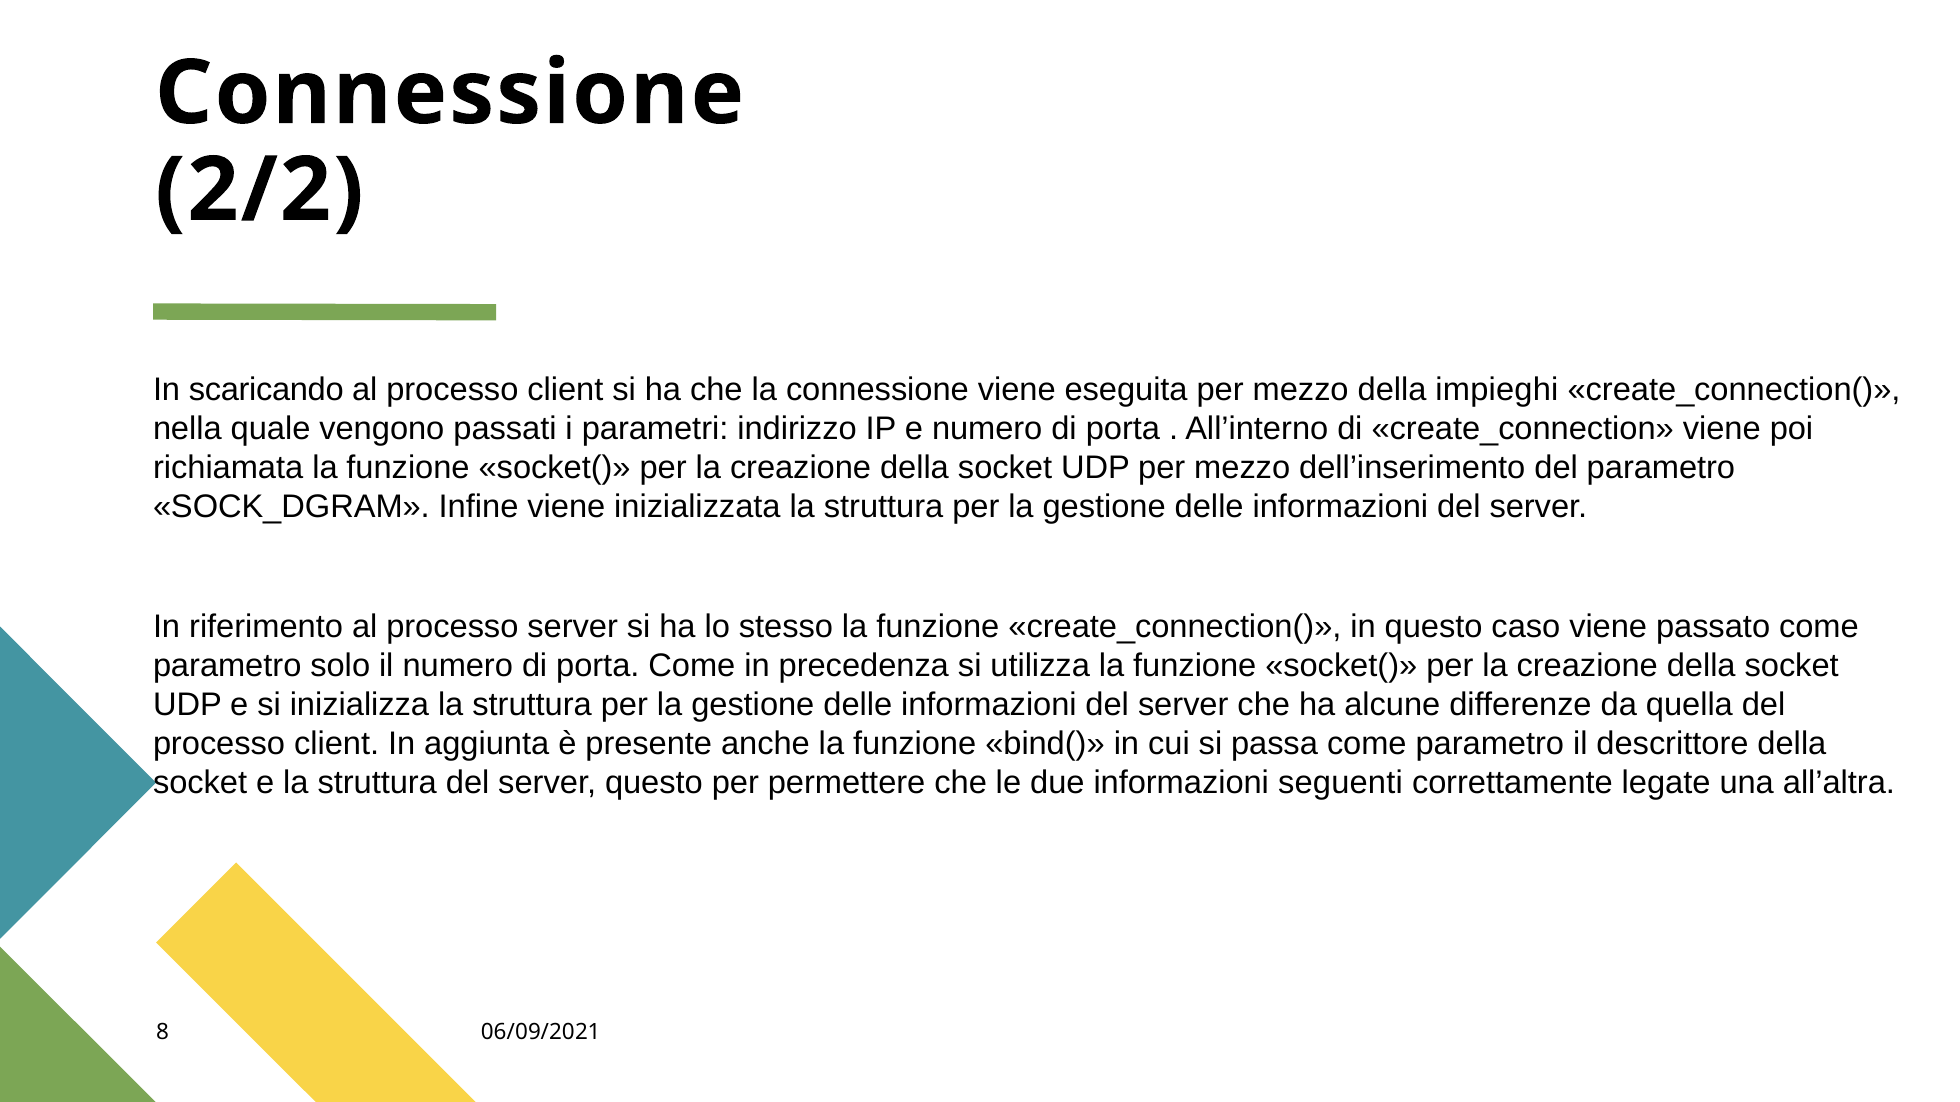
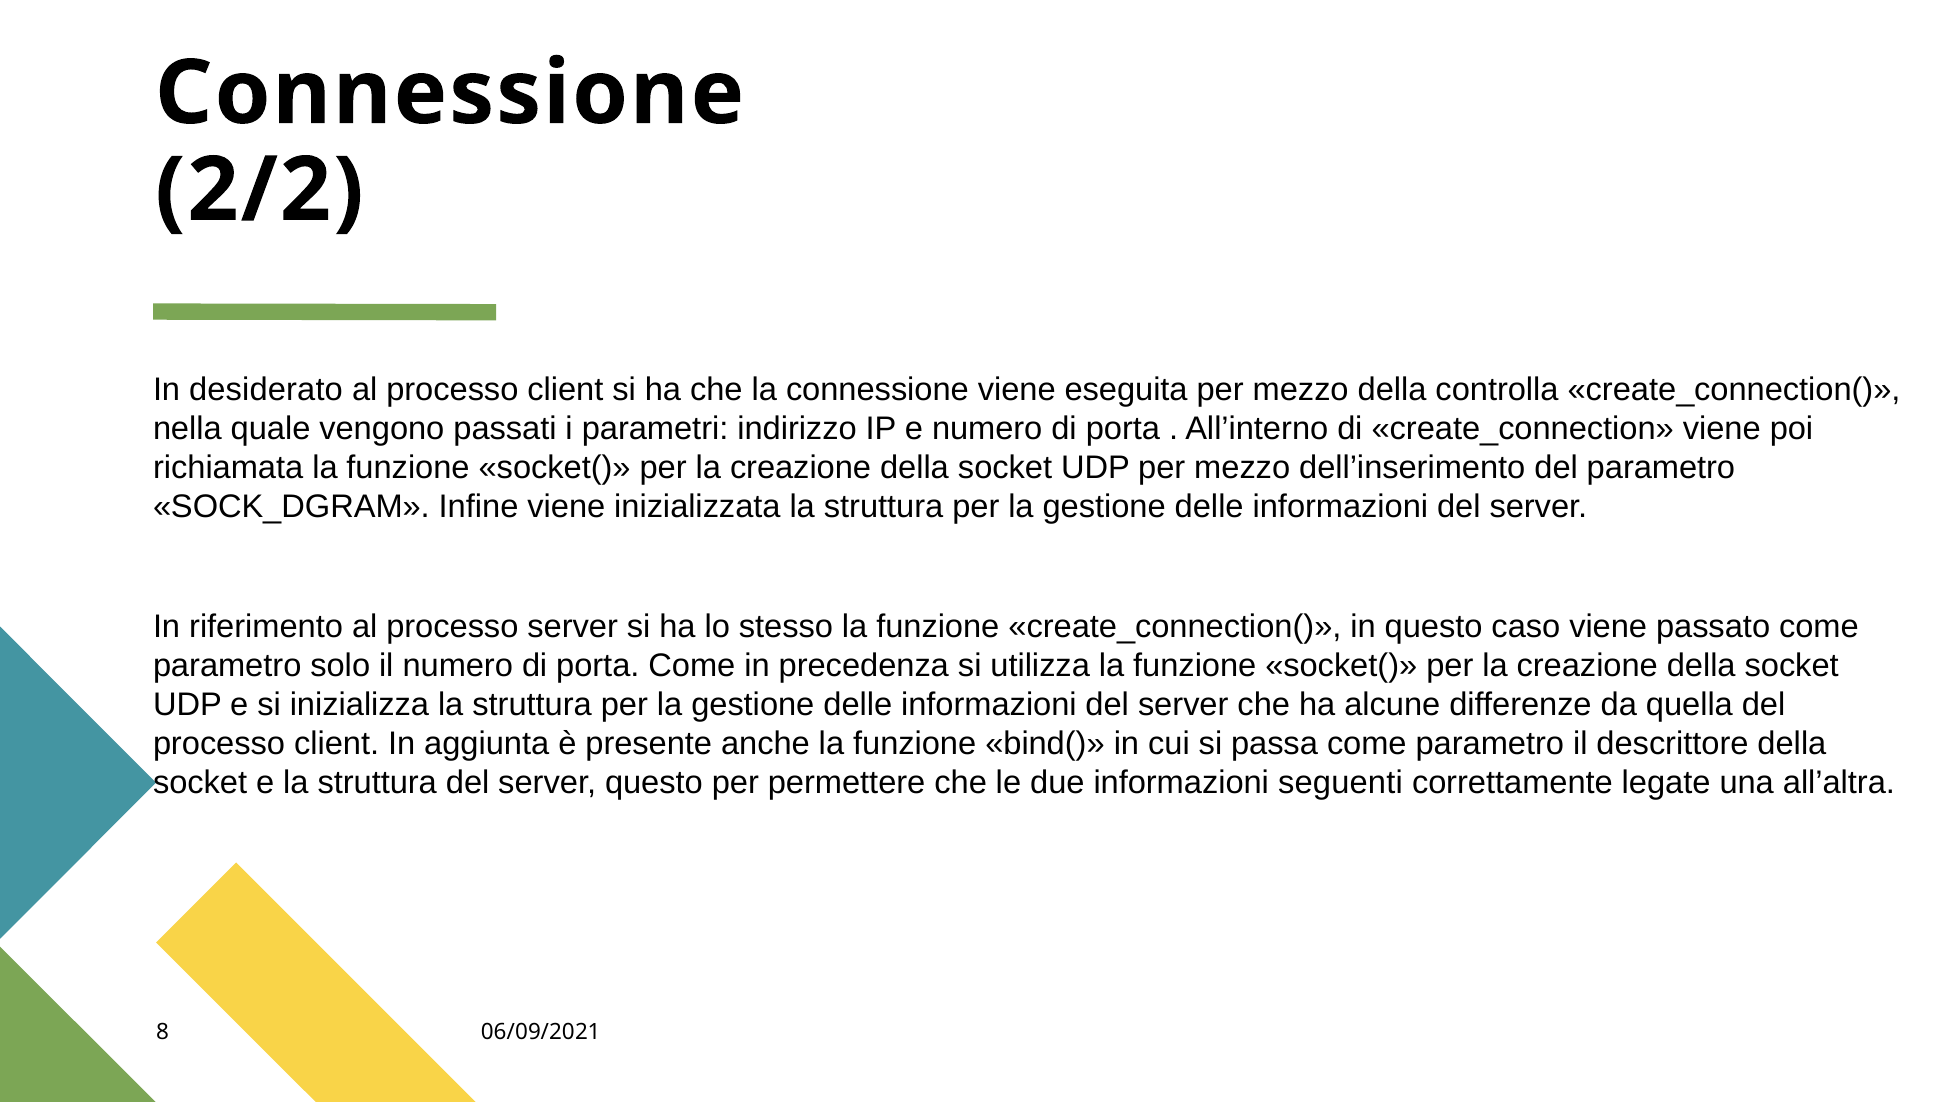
scaricando: scaricando -> desiderato (266, 390)
impieghi: impieghi -> controlla (1497, 390)
